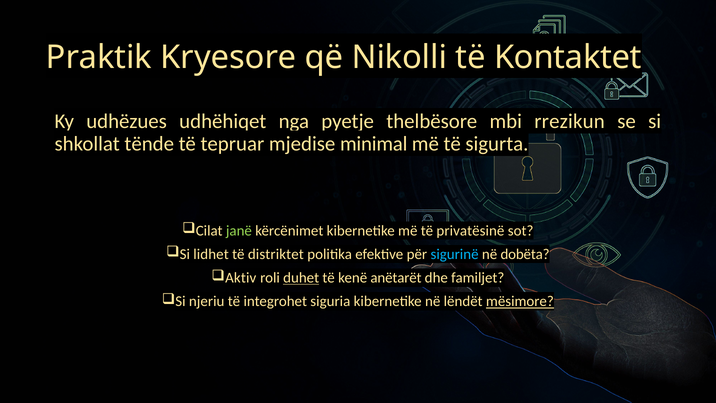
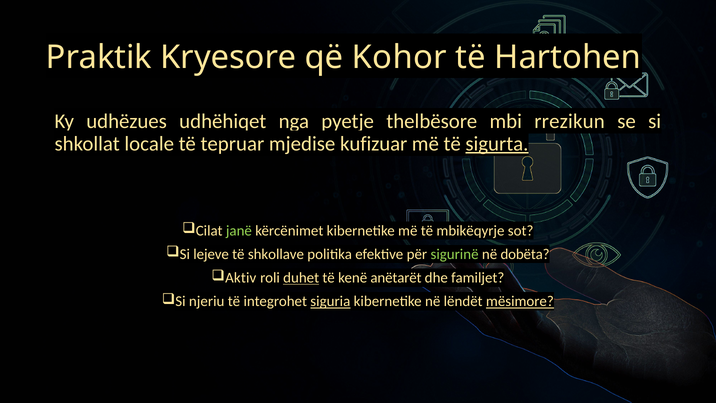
Nikolli: Nikolli -> Kohor (399, 58)
Kontaktet: Kontaktet -> Hartohen (568, 58)
tënde: tënde -> locale (149, 144)
minimal: minimal -> kufizuar (374, 144)
sigurta underline: none -> present (497, 144)
privatësinë: privatësinë -> mbikëqyrje (470, 230)
lidhet: lidhet -> lejeve (211, 254)
distriktet: distriktet -> shkollave (276, 254)
sigurinë colour: light blue -> light green (455, 254)
siguria underline: none -> present (330, 301)
